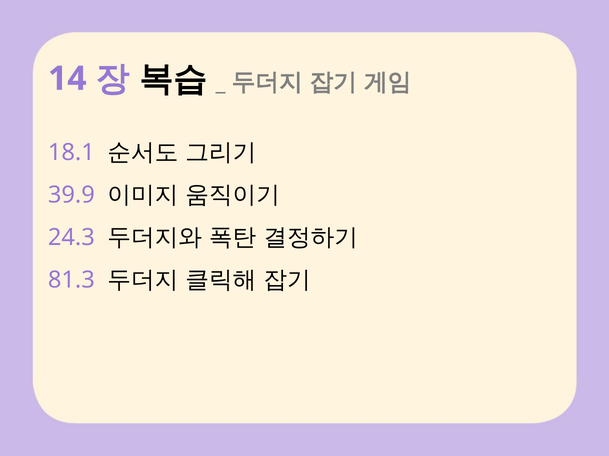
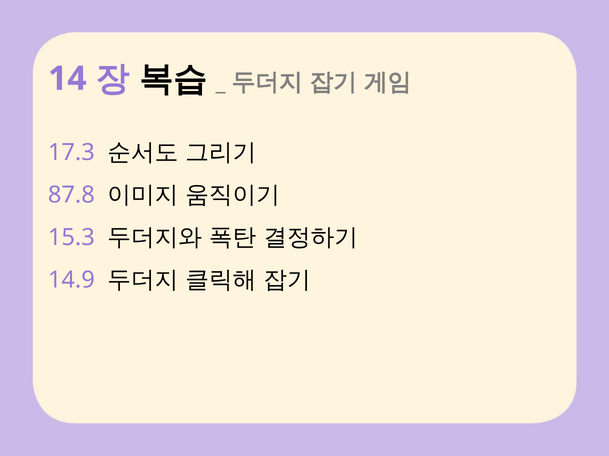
18.1: 18.1 -> 17.3 (71, 152)
39.9: 39.9 -> 87.8 (71, 195)
24.3: 24.3 -> 15.3 (71, 238)
81.3: 81.3 -> 14.9 (71, 280)
